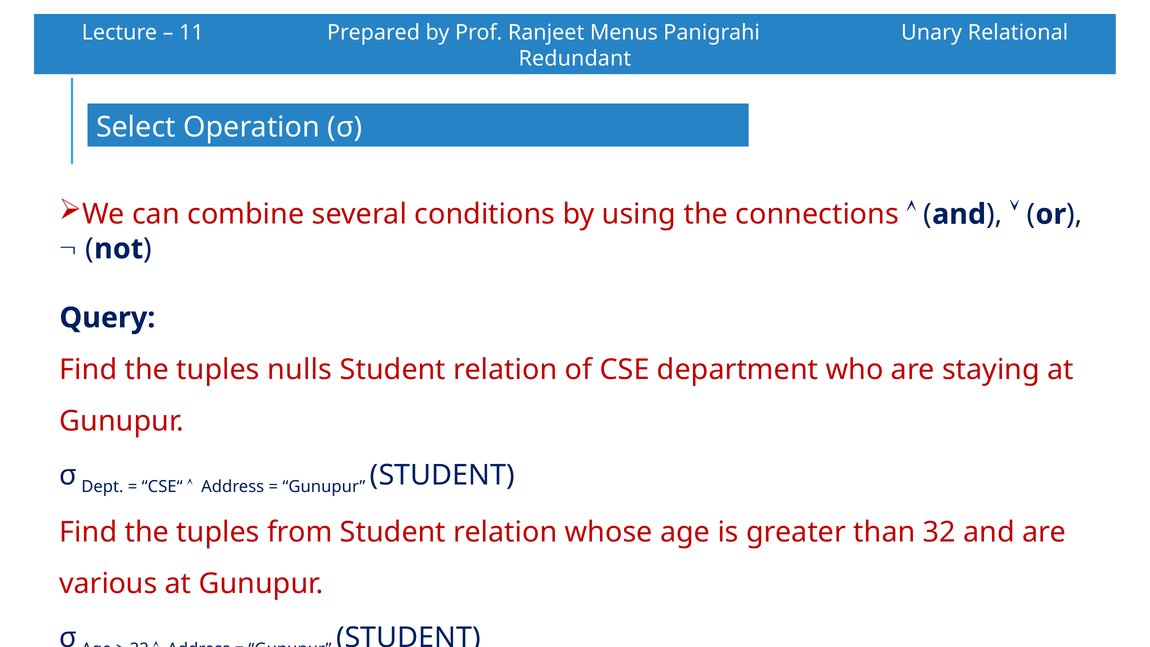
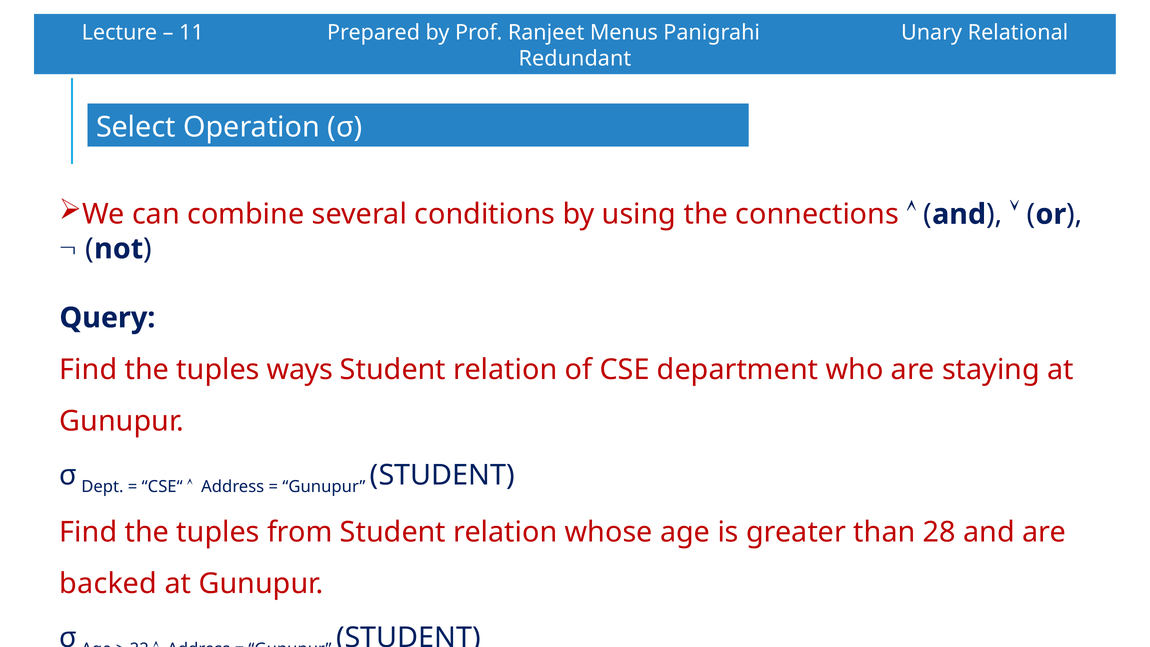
nulls: nulls -> ways (300, 370)
32: 32 -> 28 (939, 532)
various: various -> backed (108, 584)
